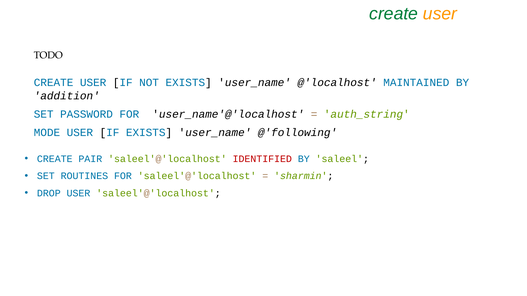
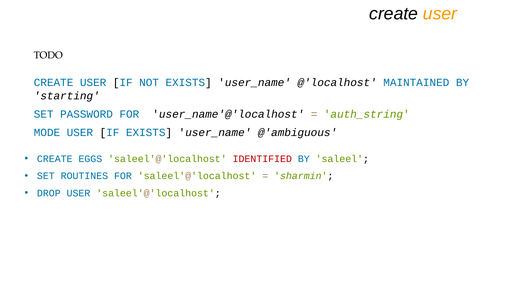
create colour: green -> black (394, 14)
addition: addition -> starting (67, 96)
@'following: @'following -> @'ambiguous (298, 133)
PAIR: PAIR -> EGGS (90, 159)
